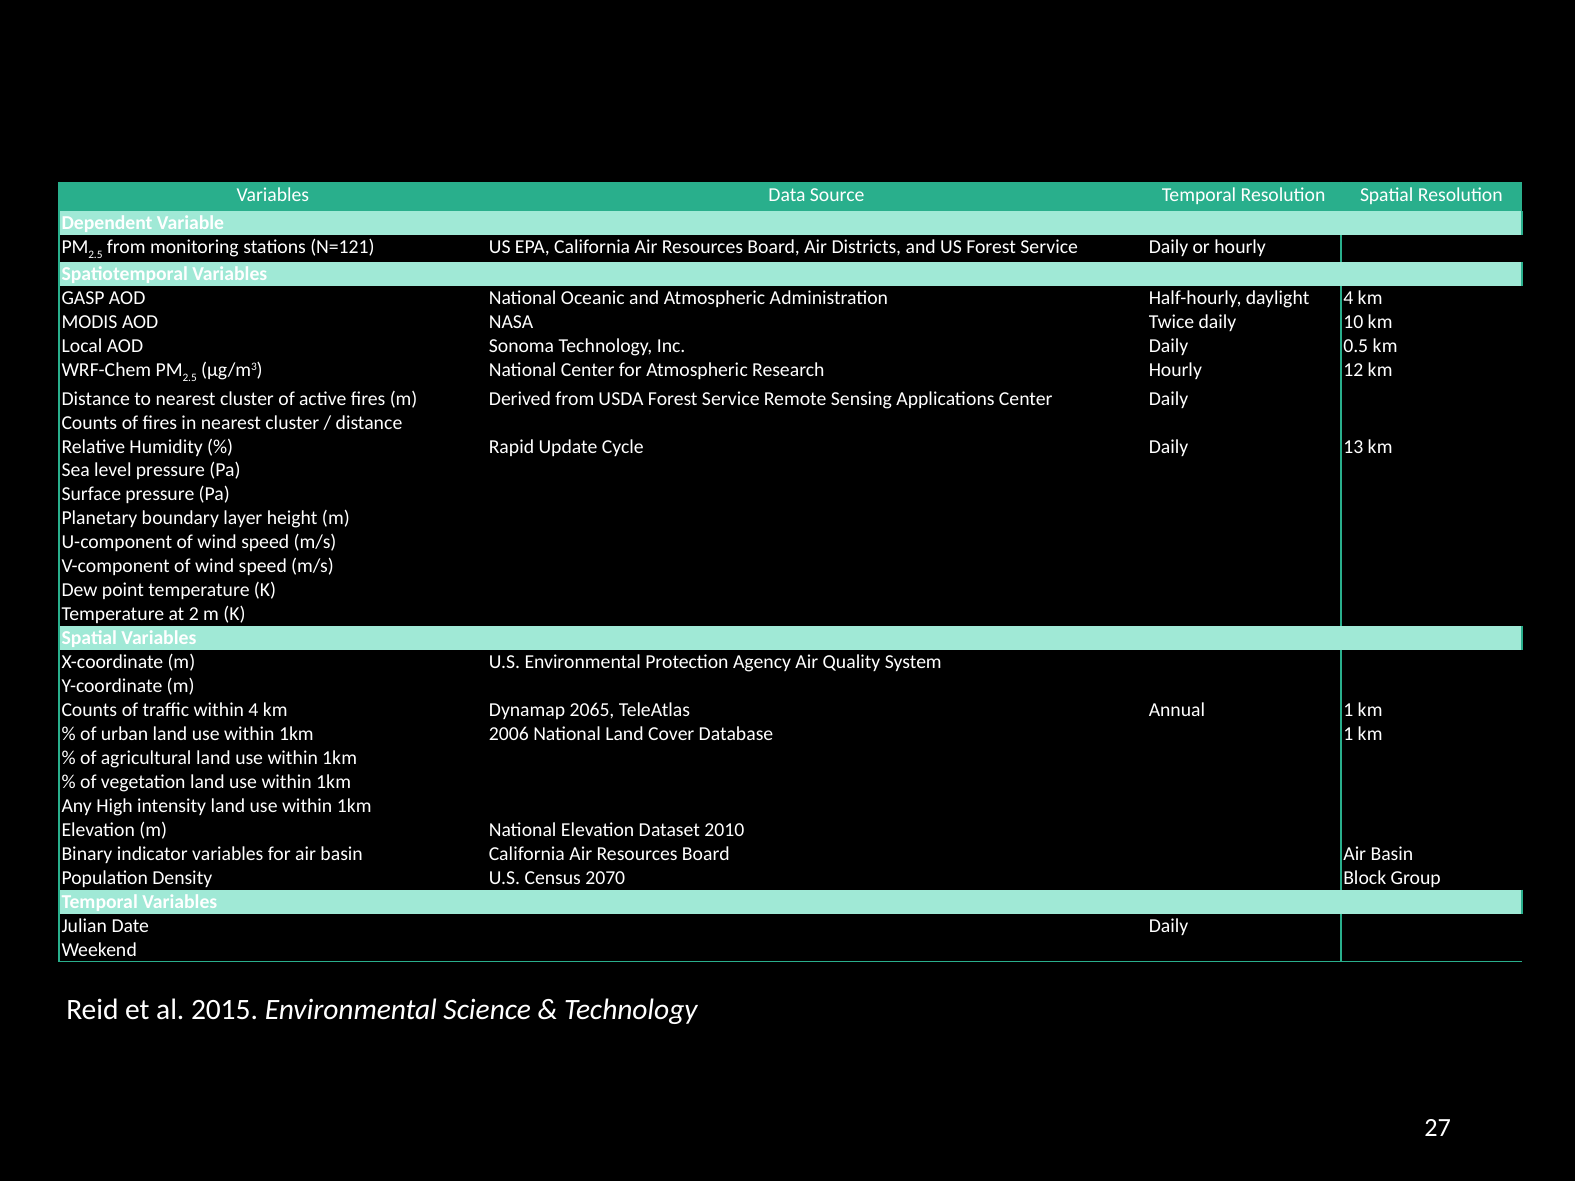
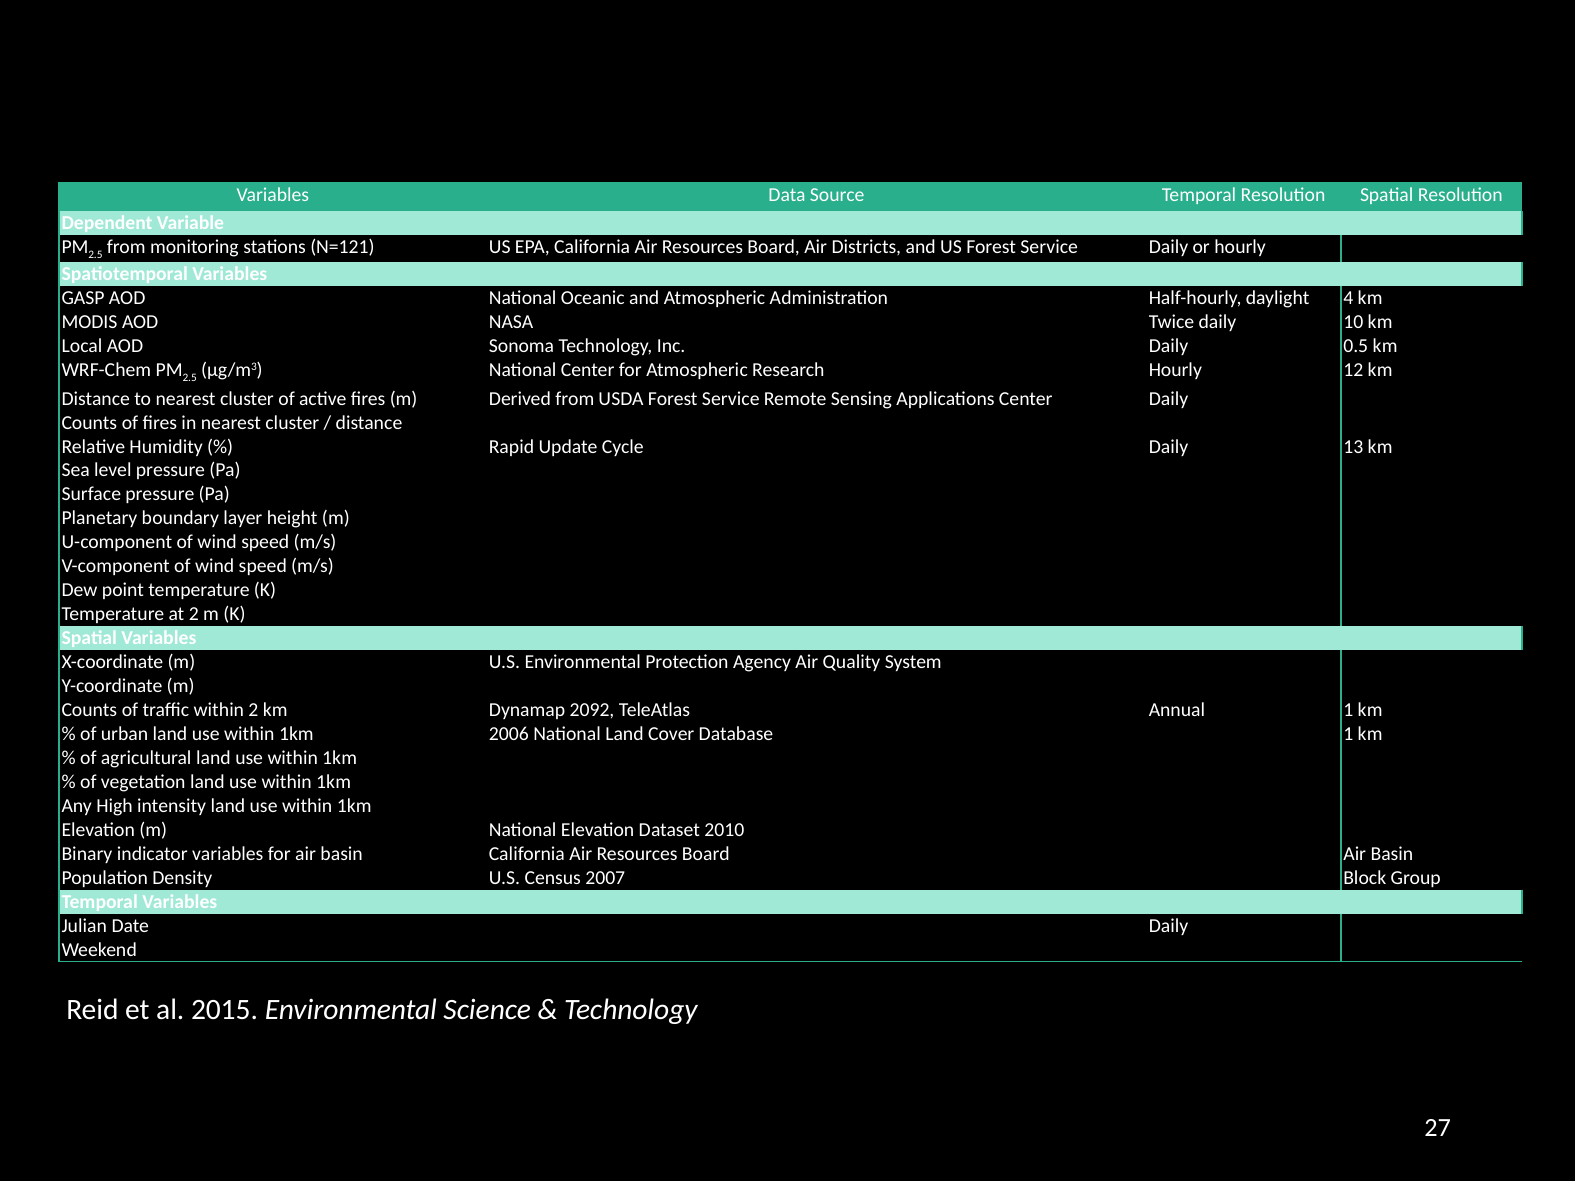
within 4: 4 -> 2 (253, 710)
2065: 2065 -> 2092 (592, 710)
2070: 2070 -> 2007 (605, 878)
